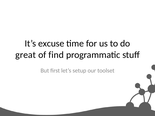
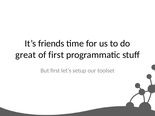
excuse: excuse -> friends (51, 44)
of find: find -> first (56, 55)
